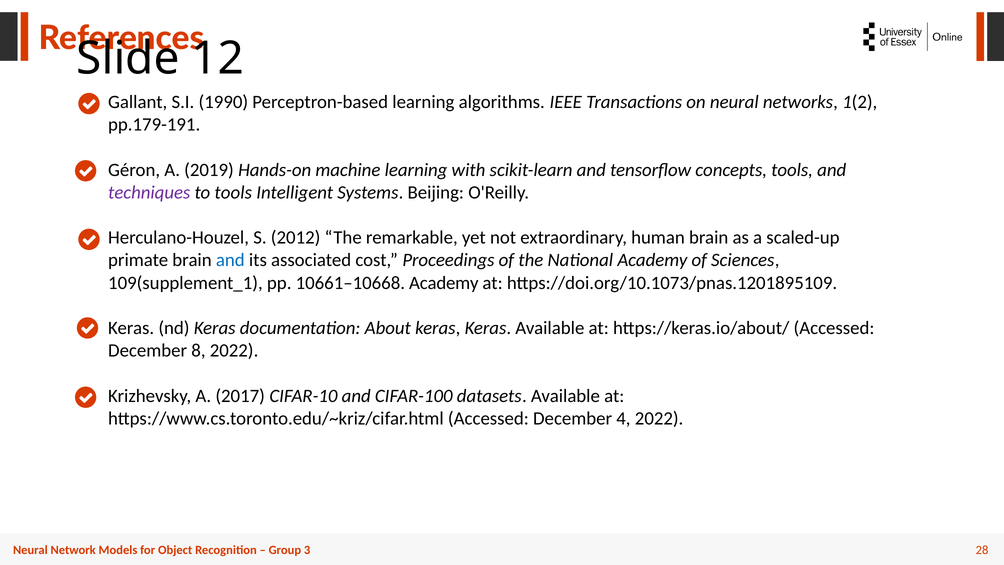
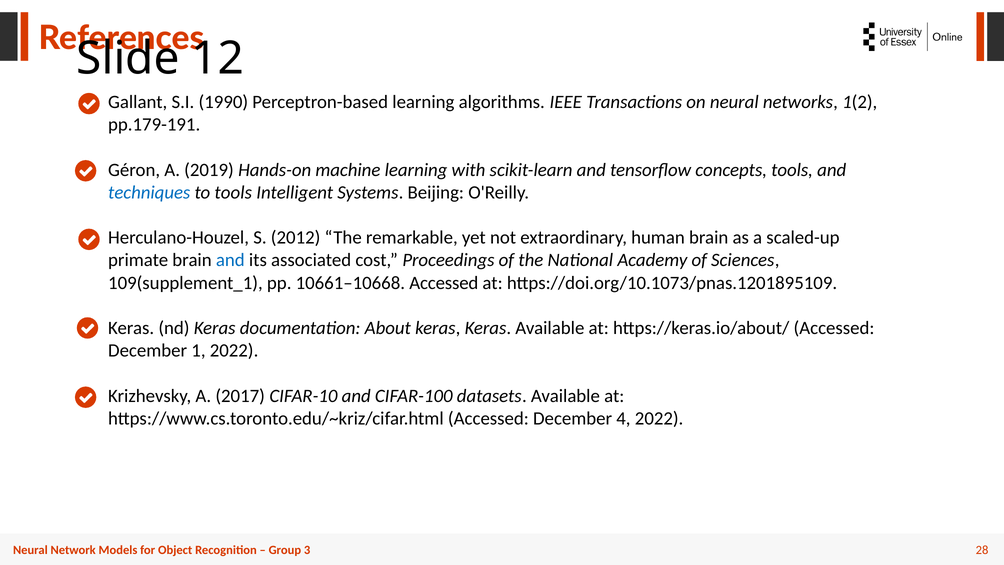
techniques colour: purple -> blue (149, 192)
10661–10668 Academy: Academy -> Accessed (444, 283)
8: 8 -> 1 (198, 350)
